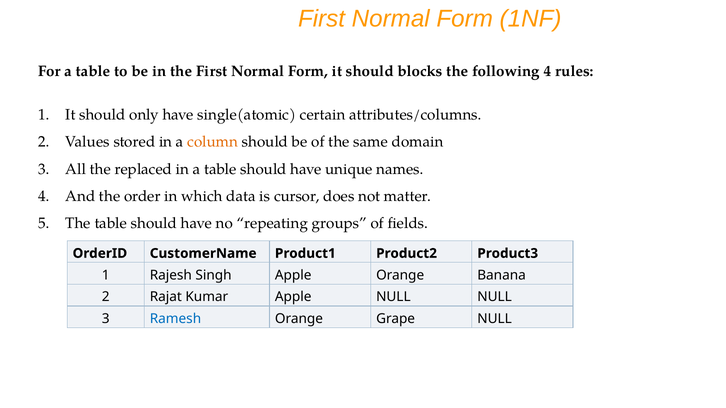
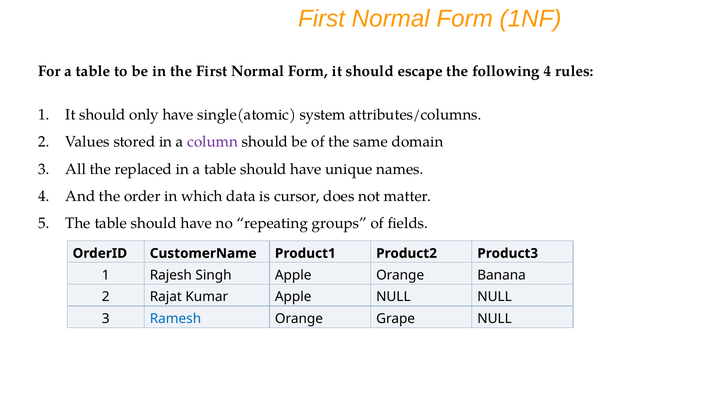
blocks: blocks -> escape (420, 71)
certain: certain -> system (323, 115)
column colour: orange -> purple (213, 142)
